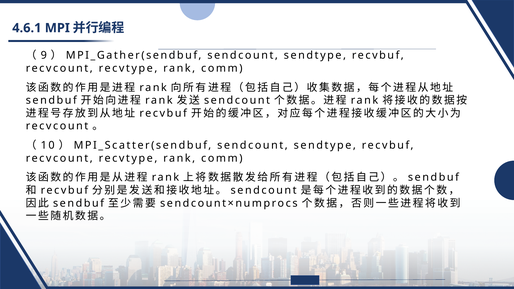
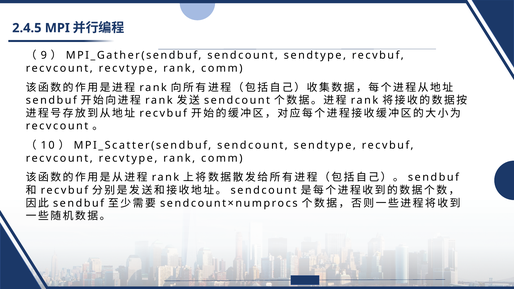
4.6.1: 4.6.1 -> 2.4.5 (27, 28)
